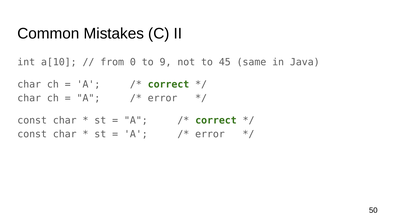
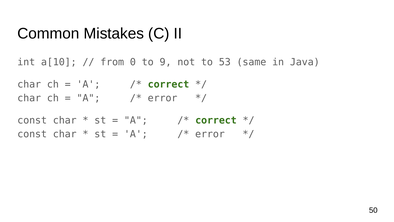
45: 45 -> 53 (225, 62)
